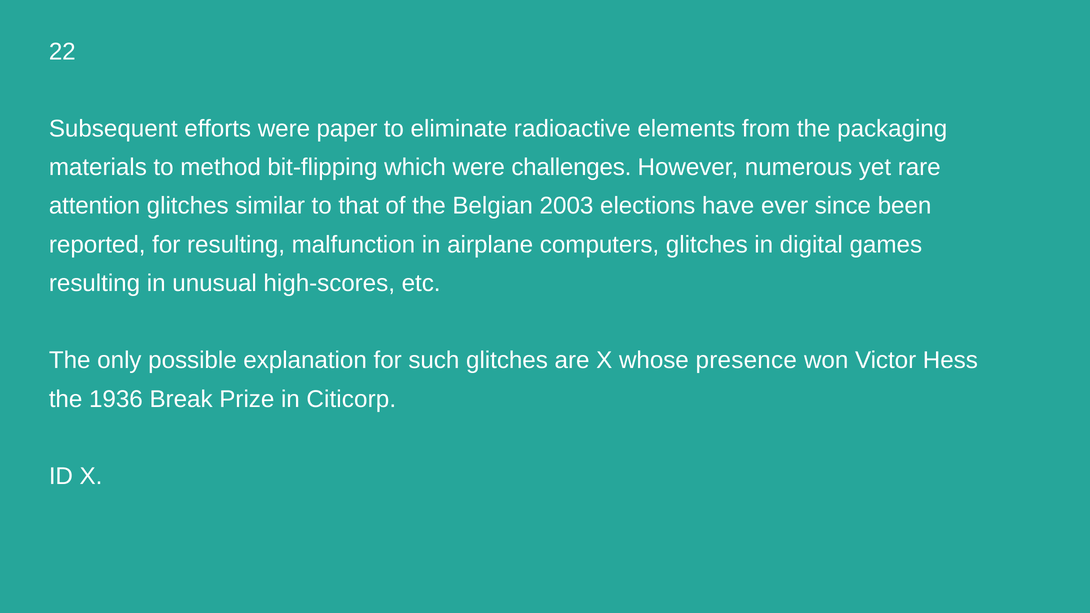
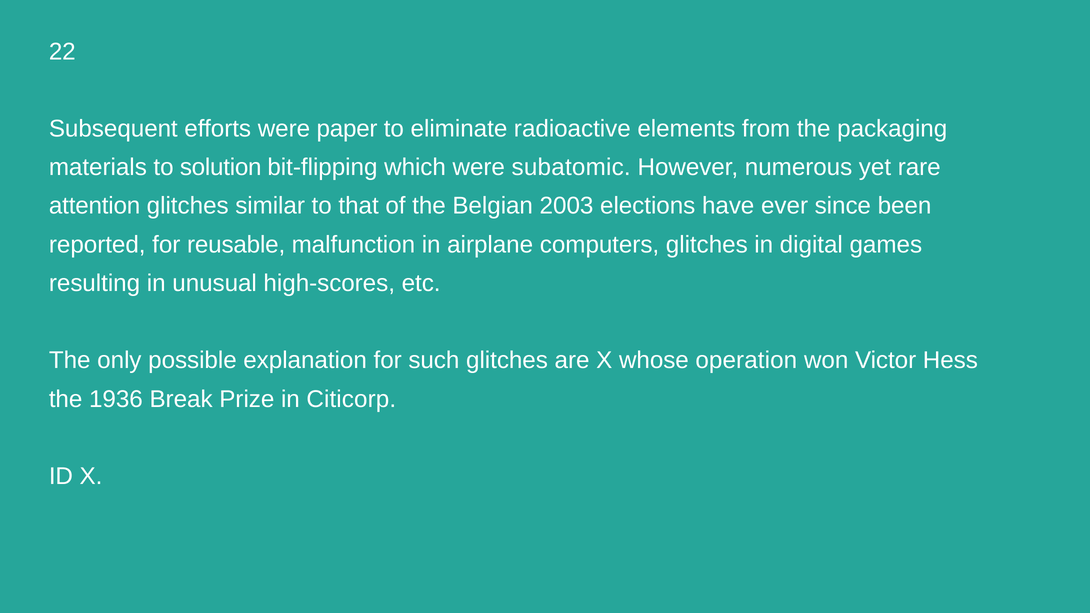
method: method -> solution (221, 167)
challenges: challenges -> subatomic (571, 167)
for resulting: resulting -> reusable (236, 245)
presence: presence -> operation (746, 361)
